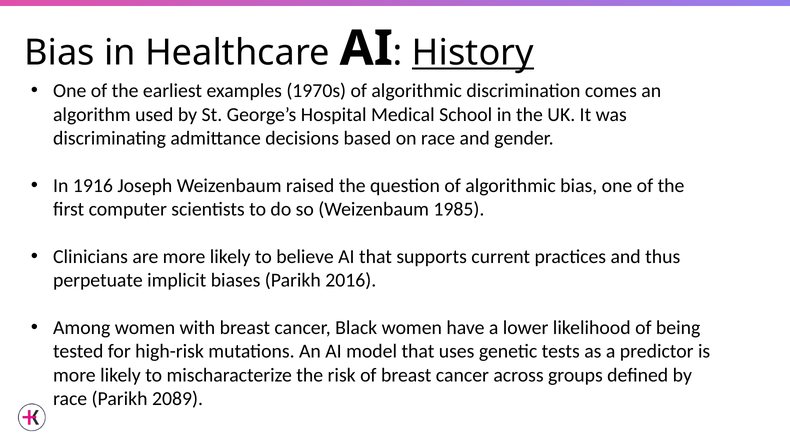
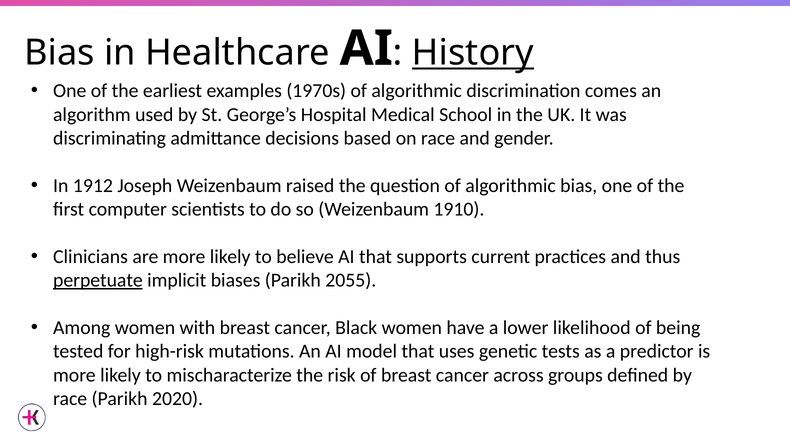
1916: 1916 -> 1912 (93, 186)
1985: 1985 -> 1910 (459, 209)
perpetuate underline: none -> present (98, 281)
2016: 2016 -> 2055 (351, 281)
2089: 2089 -> 2020 (178, 399)
